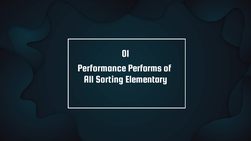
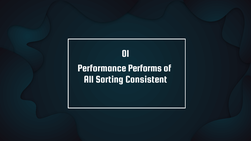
Elementary: Elementary -> Consistent (146, 79)
